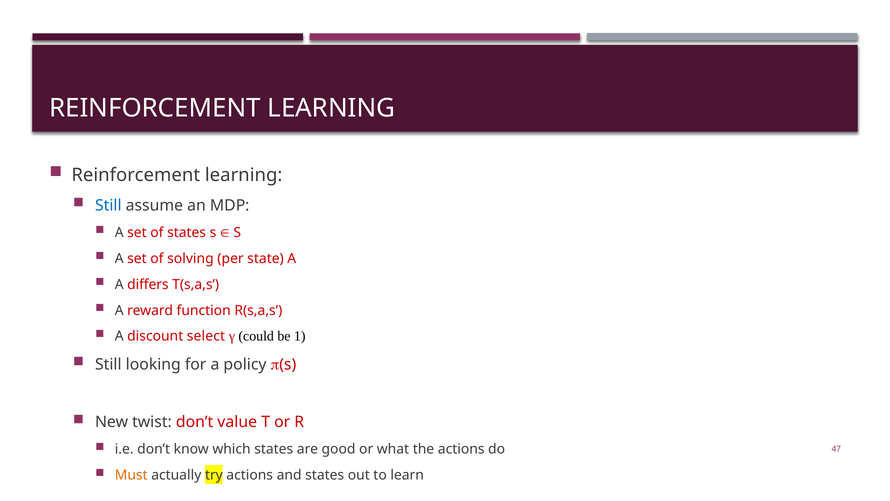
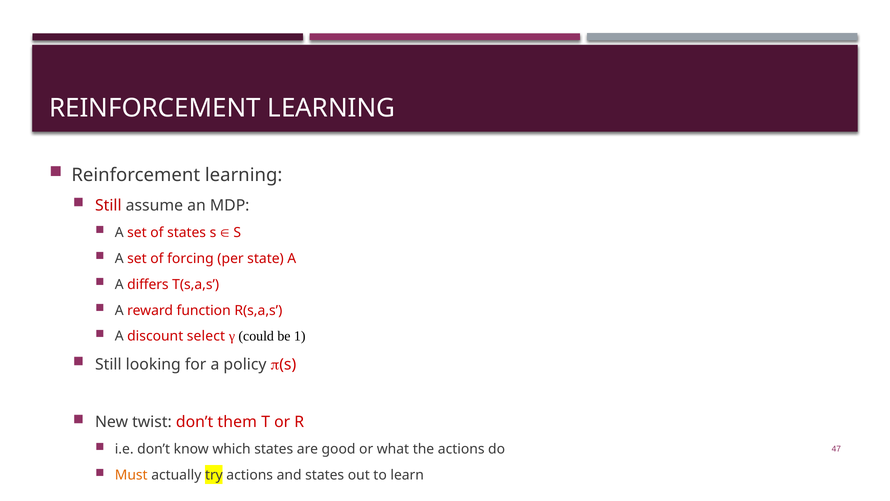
Still colour: blue -> red (108, 205)
solving: solving -> forcing (190, 258)
value: value -> them (237, 422)
